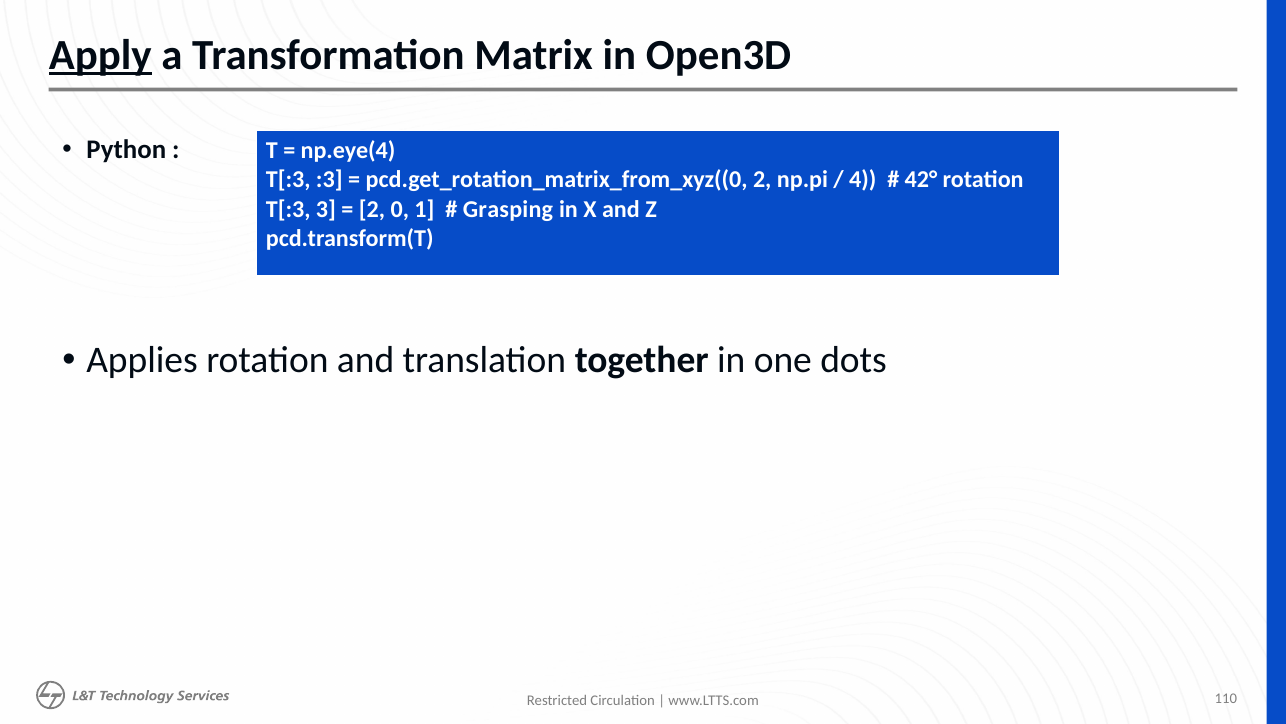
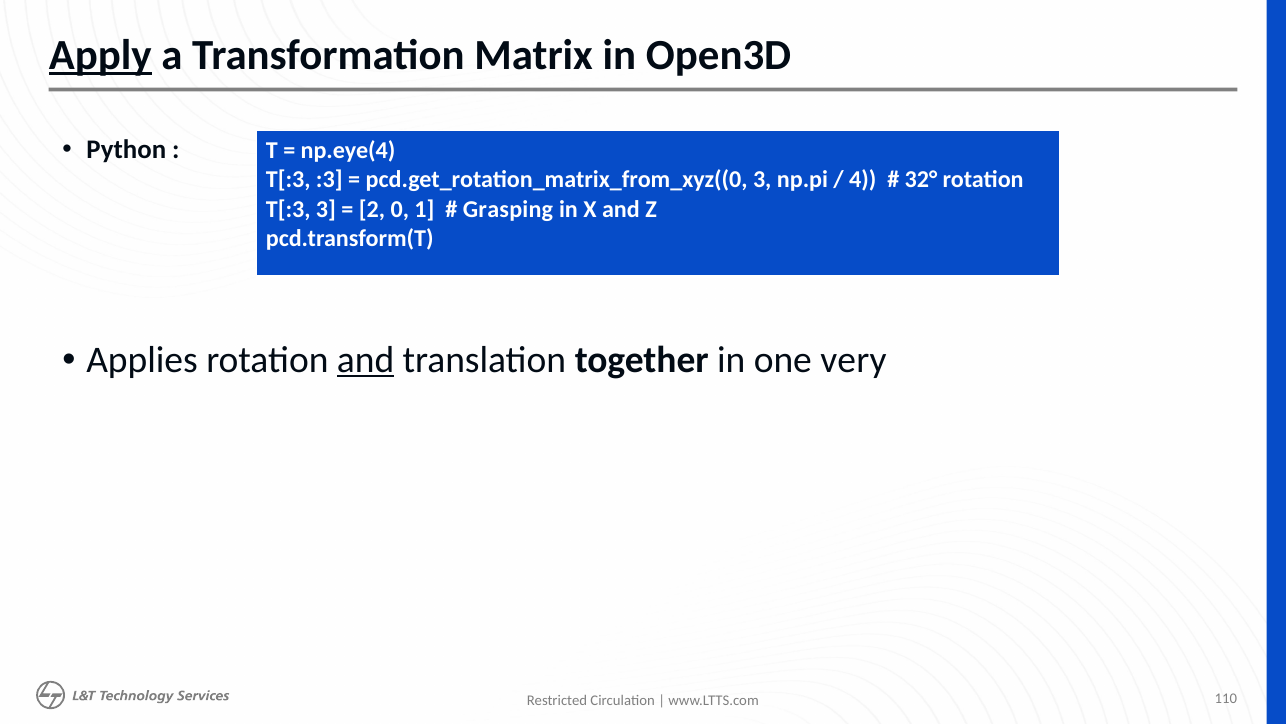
2: 2 -> 3 (762, 180)
42°: 42° -> 32° (921, 180)
and underline: none -> present (366, 360)
dots: dots -> very (853, 360)
